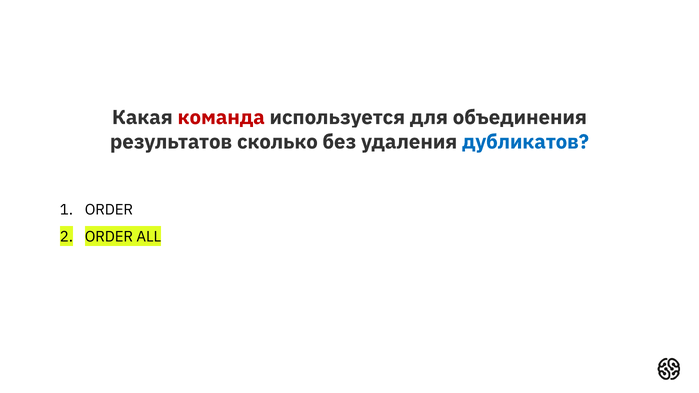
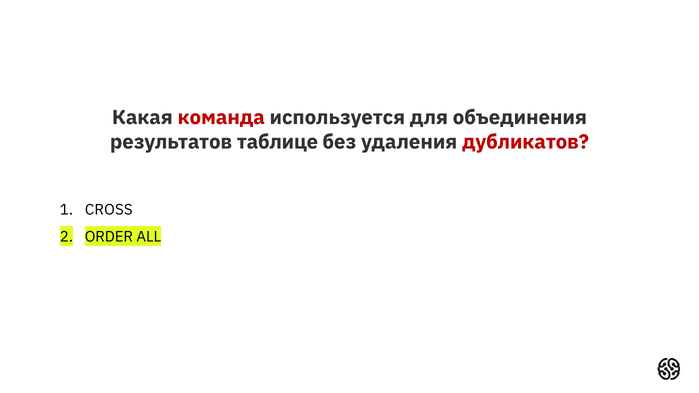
сколько: сколько -> таблице (277, 142)
дубликатов colour: blue -> red (525, 142)
ORDER: ORDER -> CROSS (109, 210)
